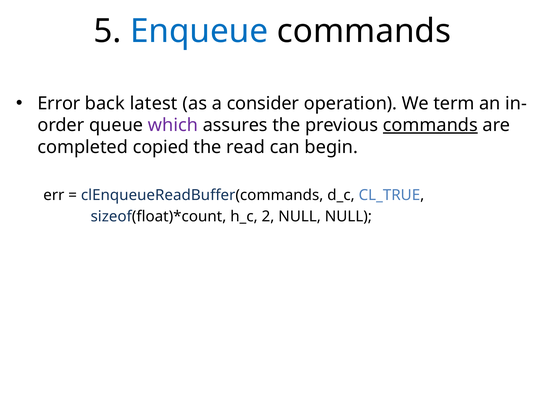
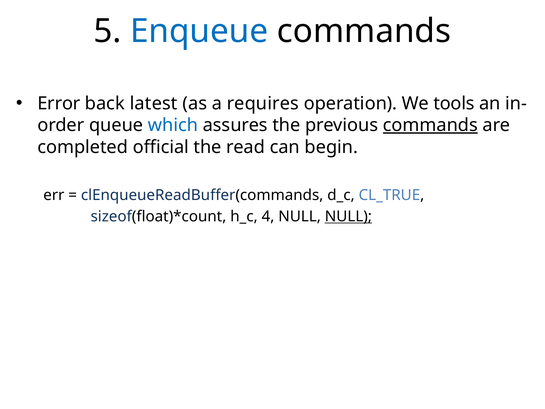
consider: consider -> requires (263, 103)
term: term -> tools (454, 103)
which colour: purple -> blue (173, 125)
copied: copied -> official (161, 147)
2: 2 -> 4 (268, 216)
NULL underline: none -> present (348, 216)
